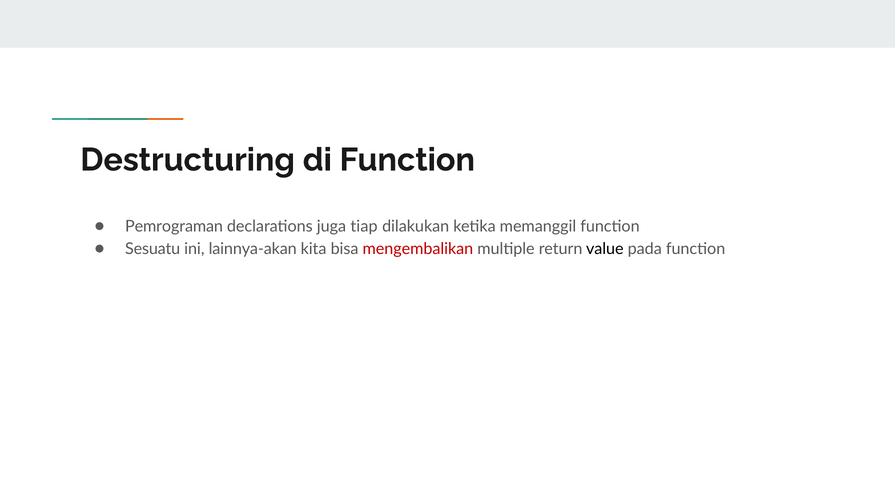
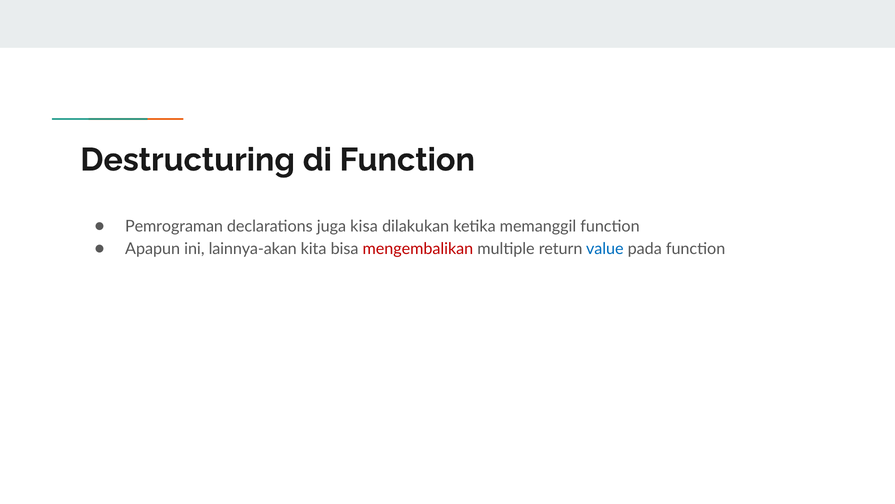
tiap: tiap -> kisa (364, 226)
Sesuatu: Sesuatu -> Apapun (153, 248)
value colour: black -> blue (605, 248)
